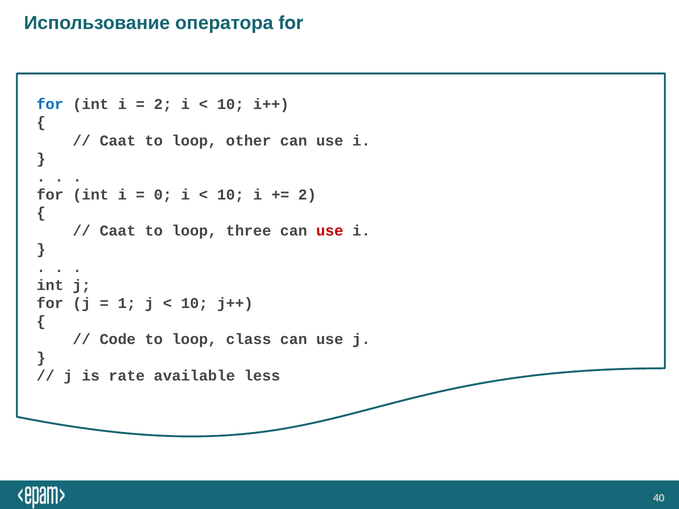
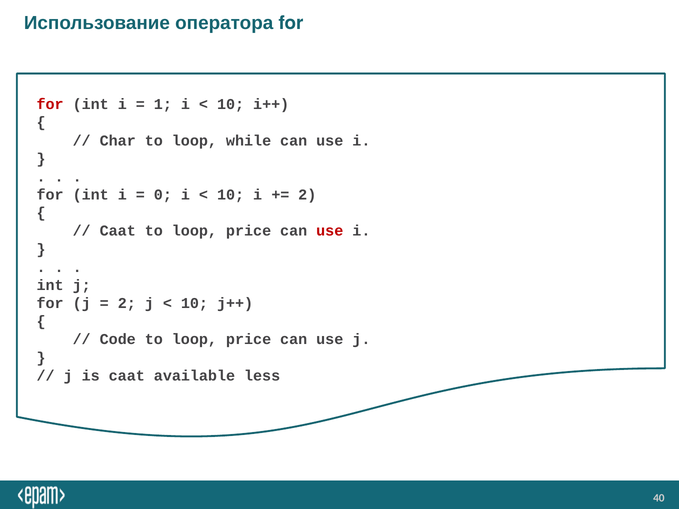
for colour: blue -> red (50, 104)
2: 2 -> 1 (163, 104)
Caat: Caat -> Char (118, 141)
other: other -> while (249, 141)
three: three -> price (249, 231)
1: 1 -> 2 (127, 303)
Code to loop class: class -> price (249, 340)
is rate: rate -> caat (127, 376)
